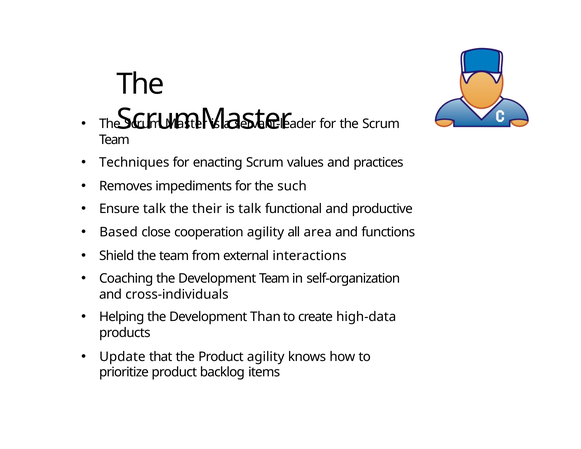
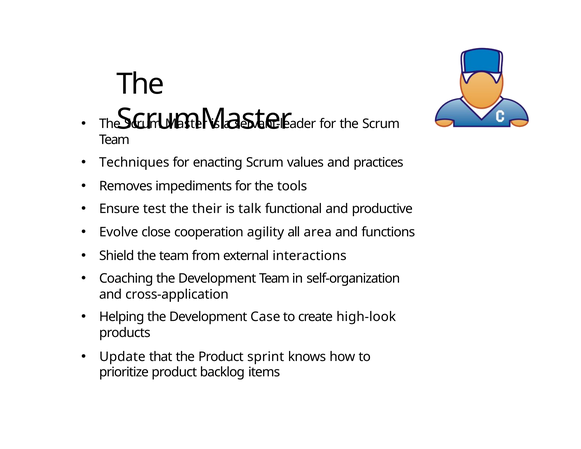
such: such -> tools (292, 186)
Ensure talk: talk -> test (155, 209)
Based: Based -> Evolve (119, 232)
cross-individuals: cross-individuals -> cross-application (177, 294)
Than: Than -> Case (265, 317)
high-data: high-data -> high-look (366, 317)
Product agility: agility -> sprint (266, 357)
